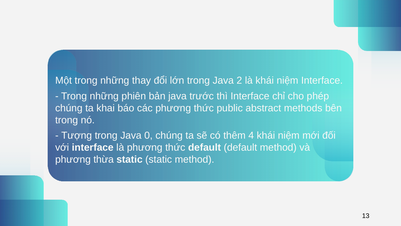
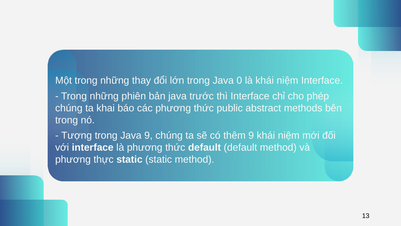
2: 2 -> 0 (239, 81)
Java 0: 0 -> 9 (148, 135)
thêm 4: 4 -> 9 (251, 135)
thừa: thừa -> thực (104, 159)
